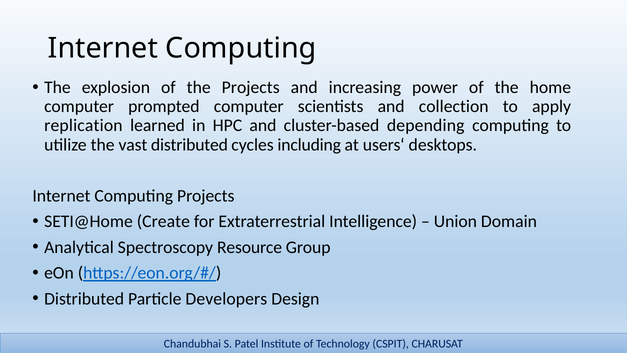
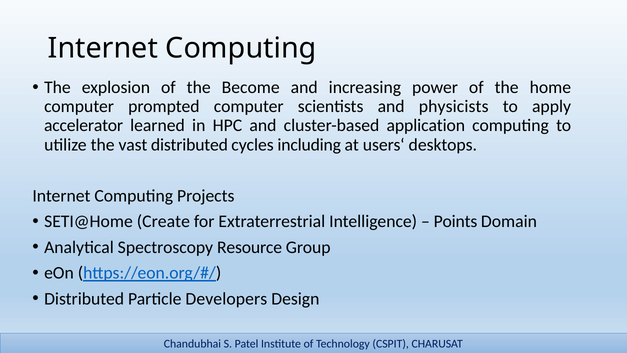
the Projects: Projects -> Become (251, 87)
collection: collection -> physicists (454, 106)
replication: replication -> accelerator (84, 125)
depending: depending -> application (426, 125)
Union: Union -> Points (455, 221)
